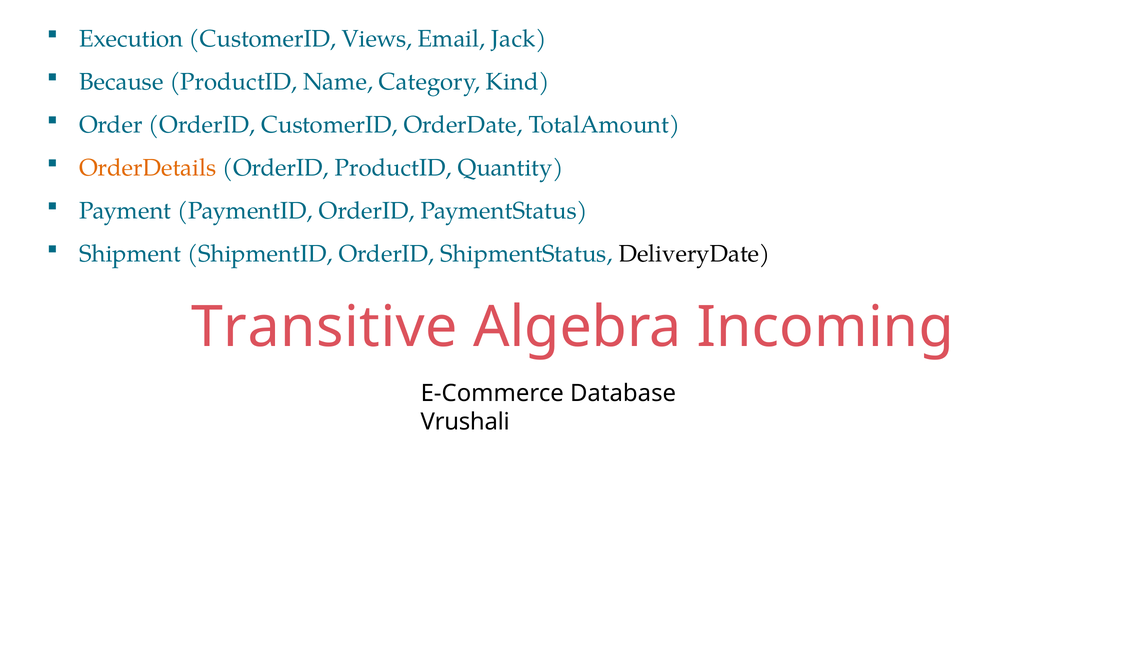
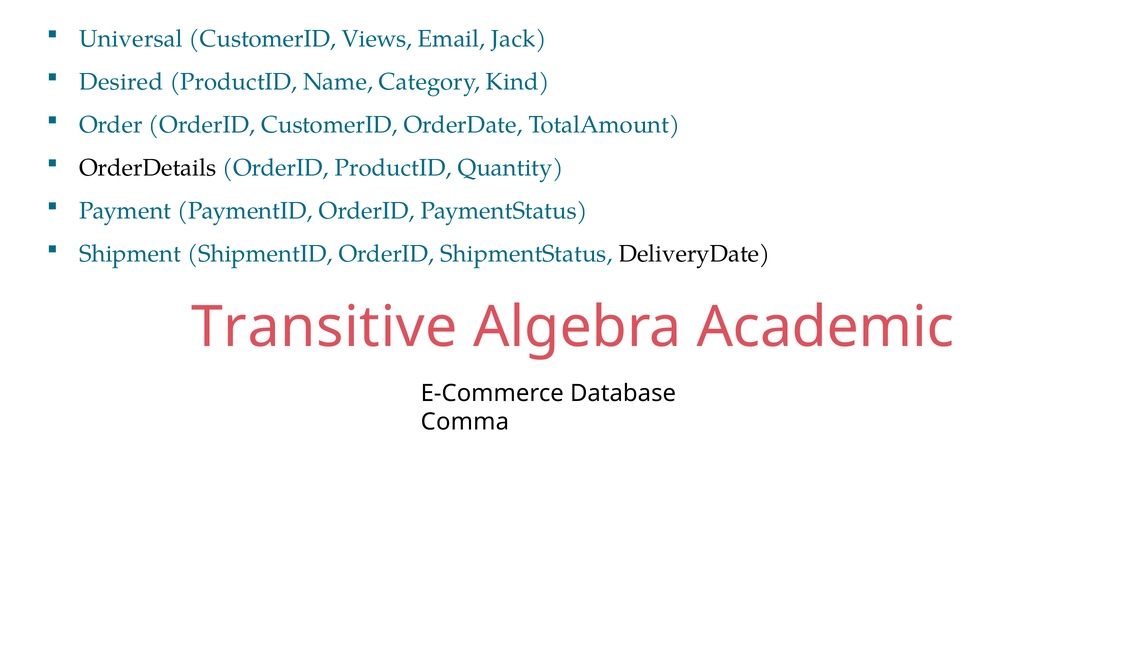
Execution: Execution -> Universal (131, 39)
Because: Because -> Desired (121, 82)
OrderDetails colour: orange -> black (148, 168)
Incoming: Incoming -> Academic (825, 327)
Vrushali: Vrushali -> Comma (465, 422)
